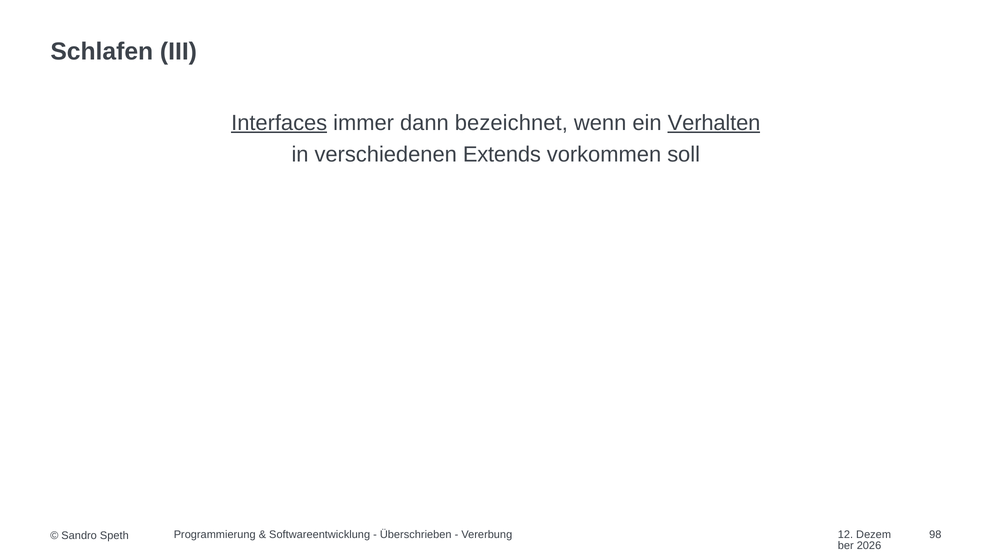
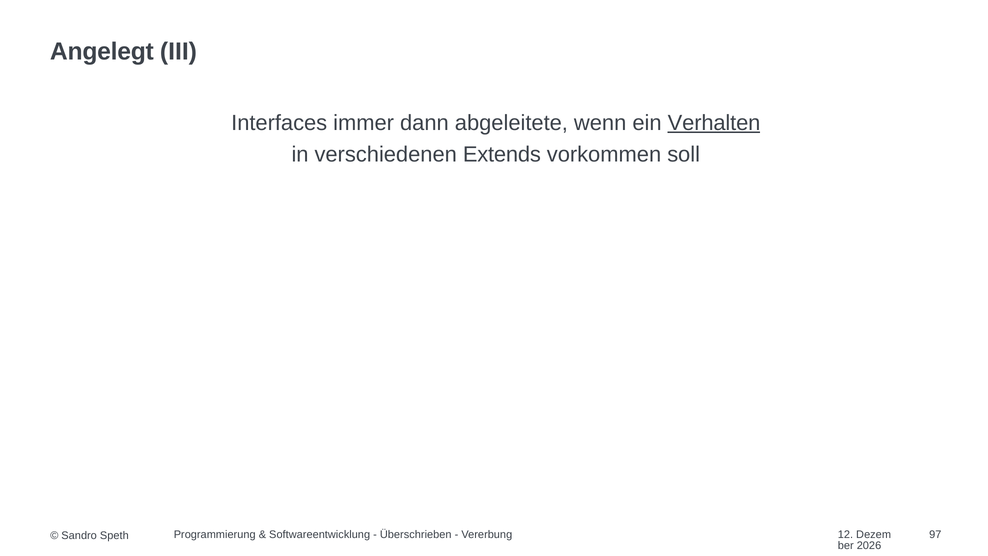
Schlafen: Schlafen -> Angelegt (102, 52)
Interfaces underline: present -> none (279, 123)
bezeichnet: bezeichnet -> abgeleitete (511, 123)
98: 98 -> 97 (935, 534)
